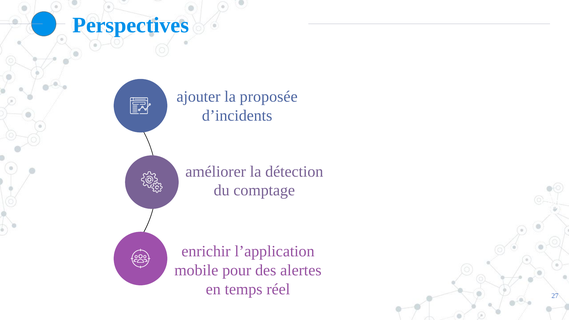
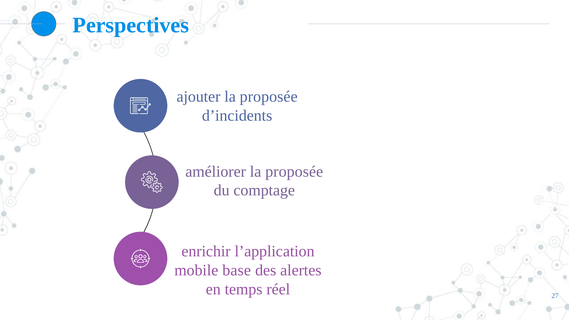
améliorer la détection: détection -> proposée (294, 172)
pour: pour -> base (237, 270)
